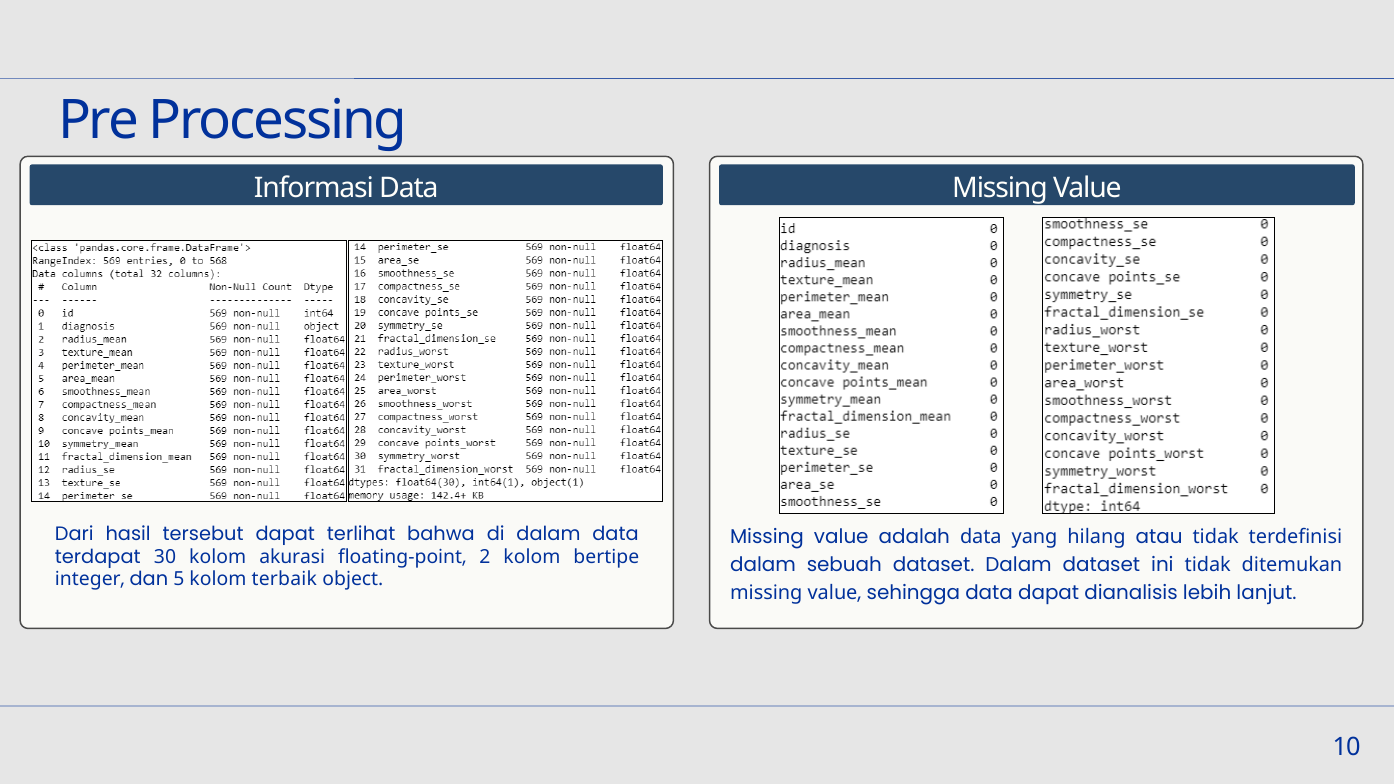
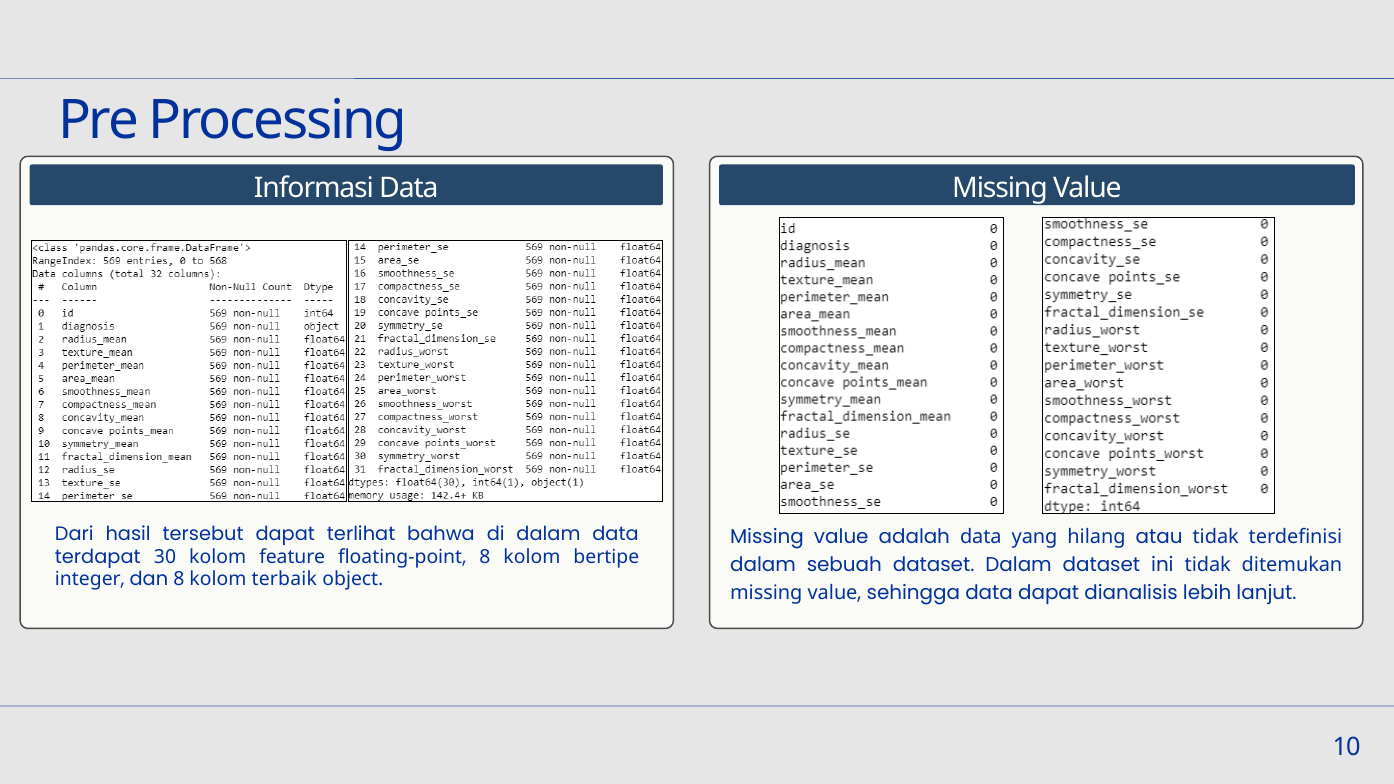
akurasi: akurasi -> feature (292, 557)
2: 2 -> 8 (485, 557)
dan 5: 5 -> 8 (179, 580)
